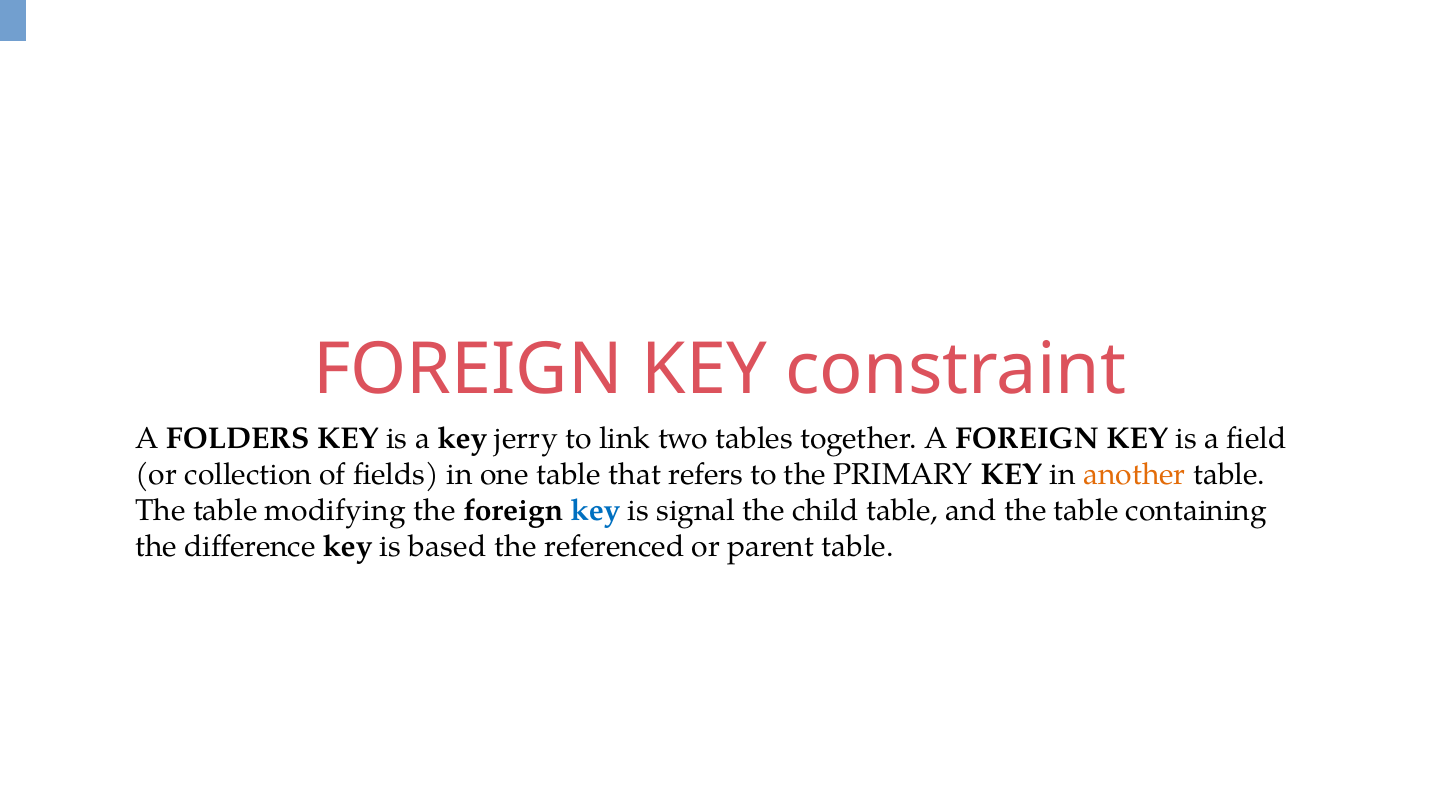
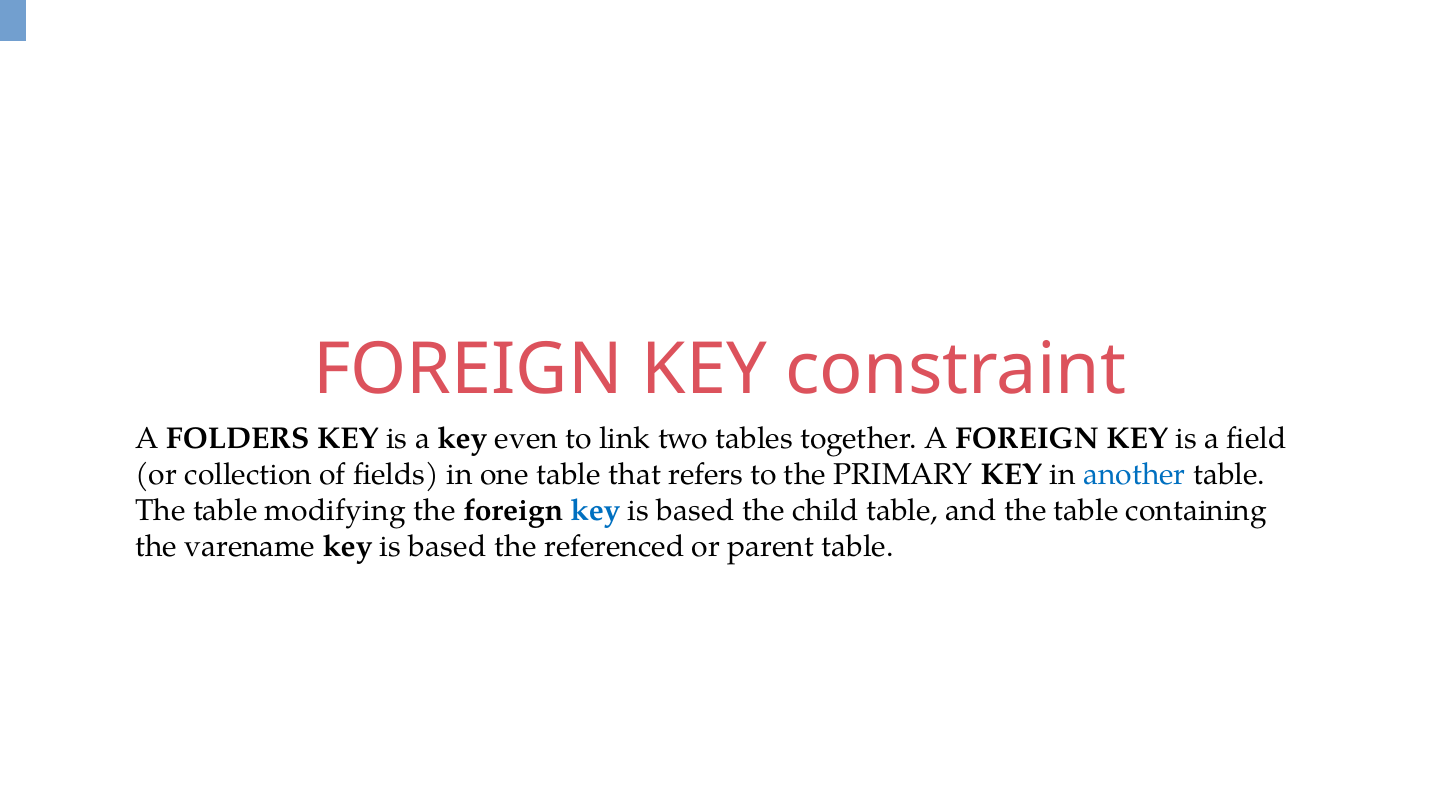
jerry: jerry -> even (526, 438)
another colour: orange -> blue (1135, 474)
signal: signal -> based (696, 510)
difference: difference -> varename (250, 546)
